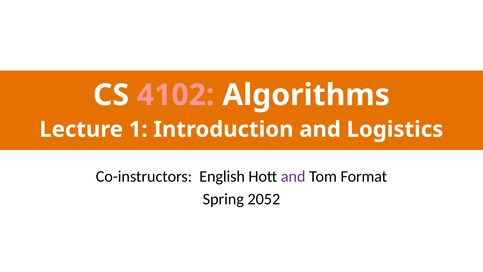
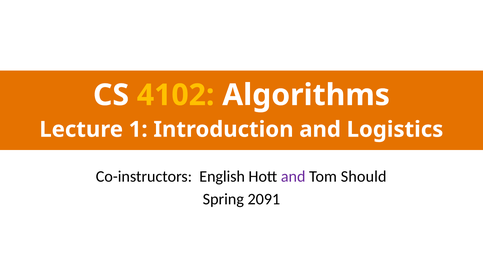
4102 colour: pink -> yellow (176, 95)
Format: Format -> Should (364, 176)
2052: 2052 -> 2091 (264, 199)
